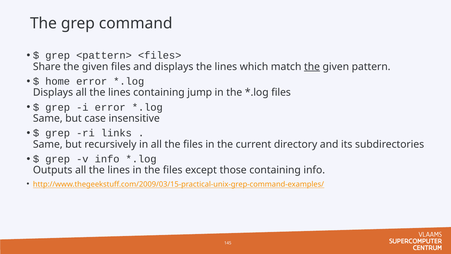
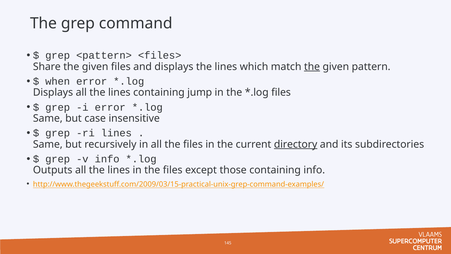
home: home -> when (58, 81)
ri links: links -> lines (116, 133)
directory underline: none -> present (296, 144)
